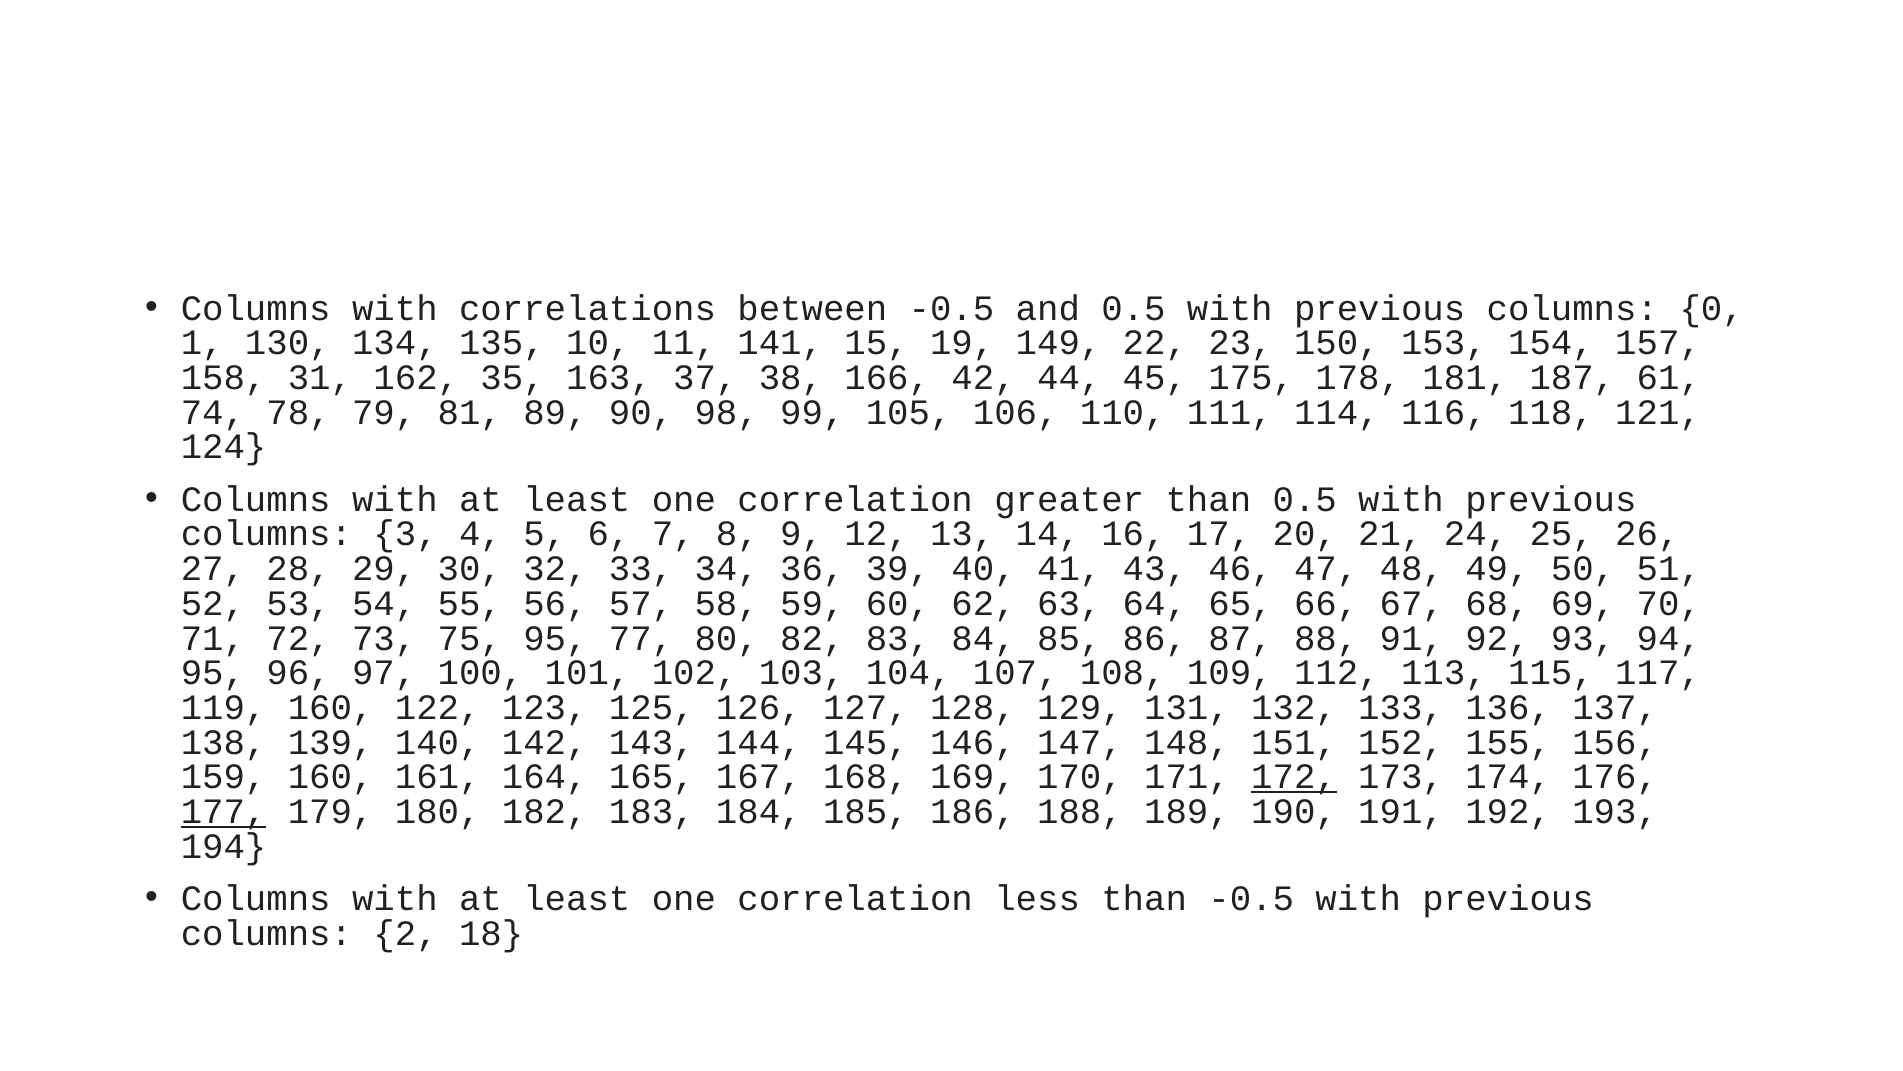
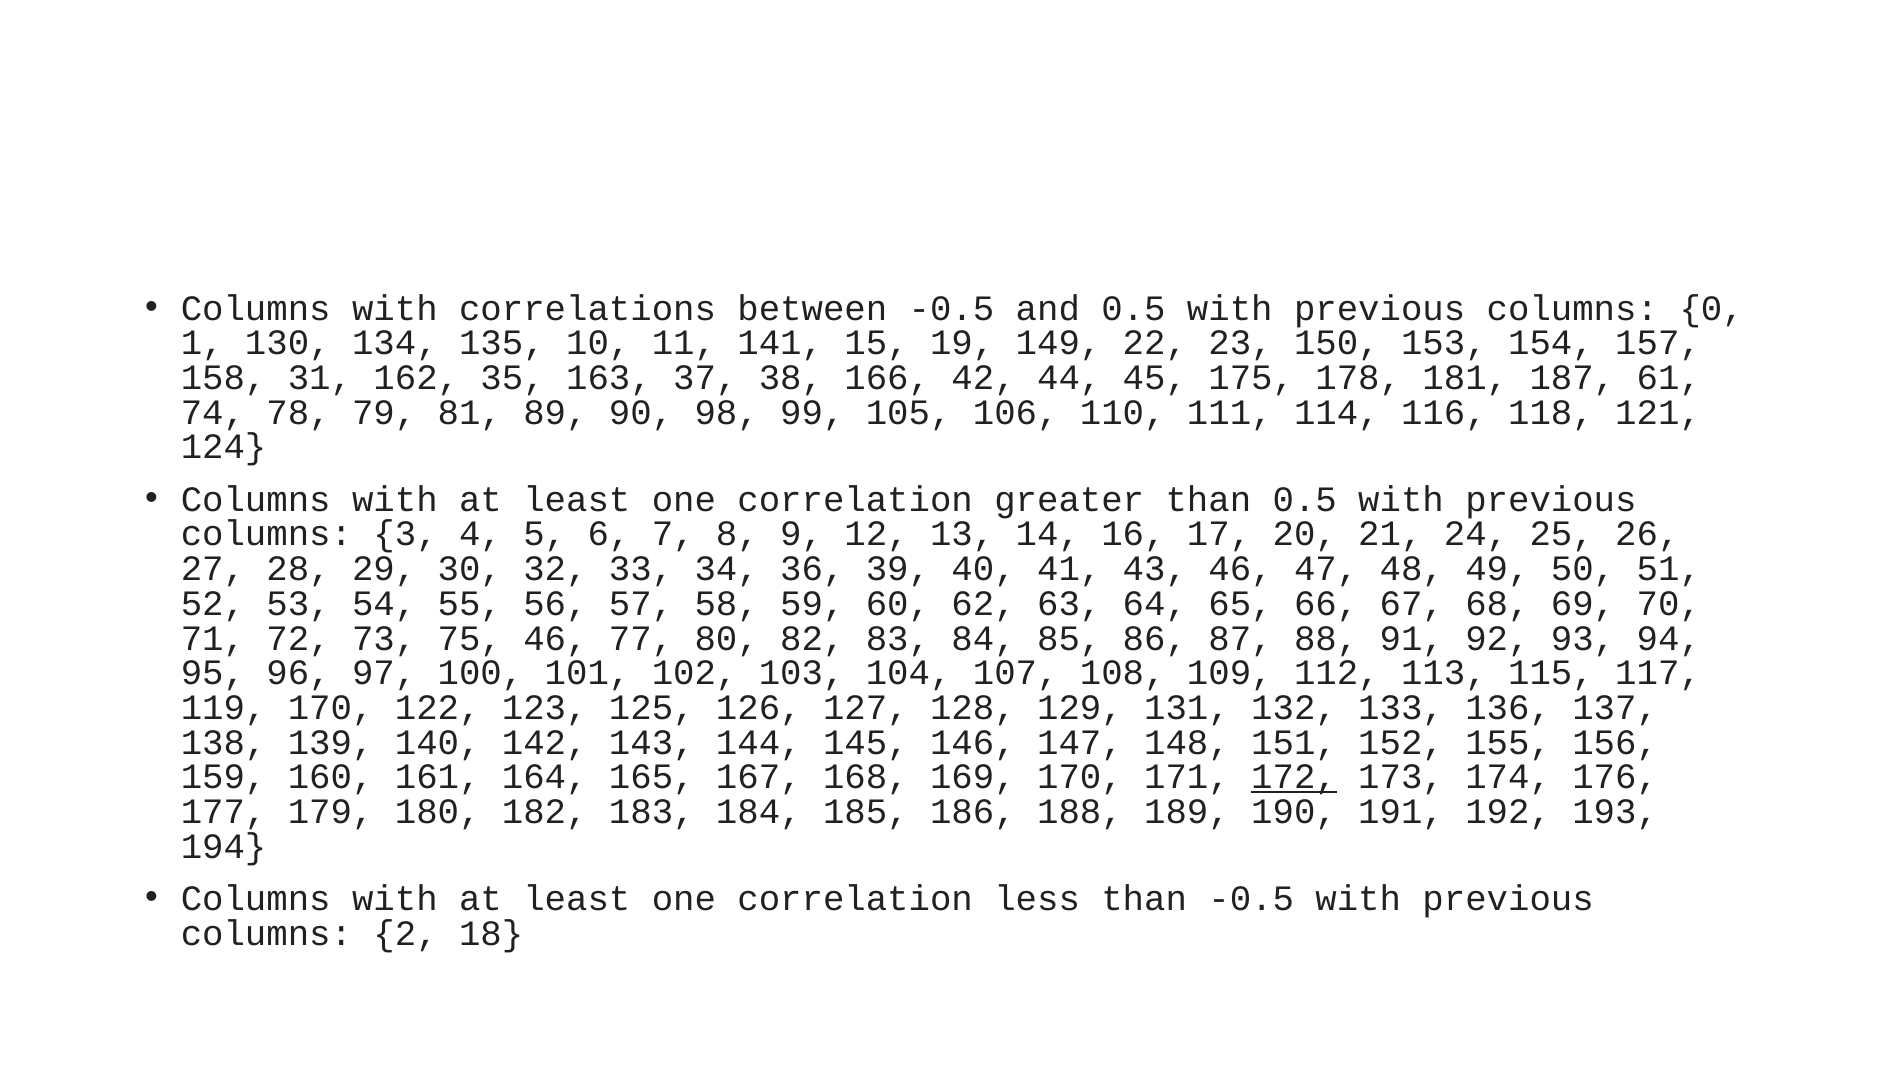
75 95: 95 -> 46 (555, 638)
119 160: 160 -> 170 (331, 707)
177 underline: present -> none (224, 811)
